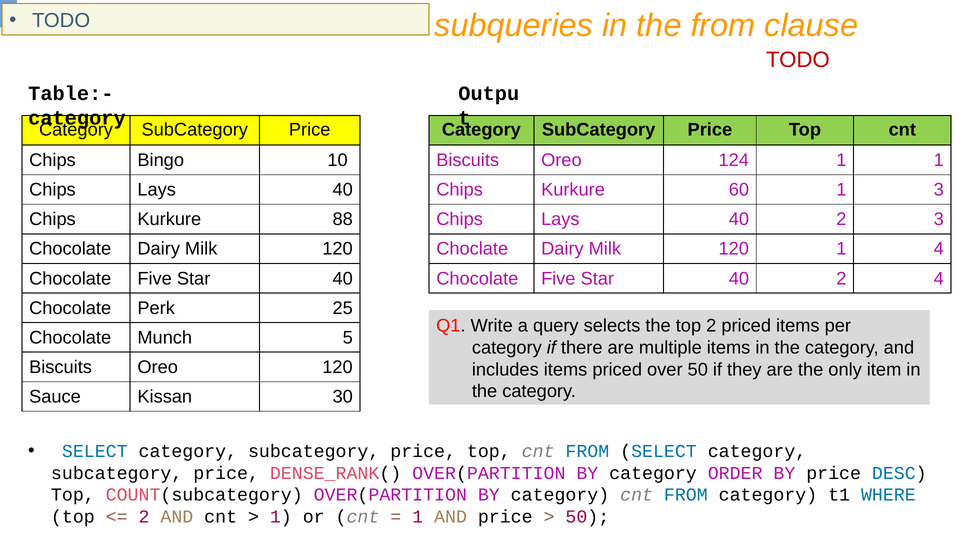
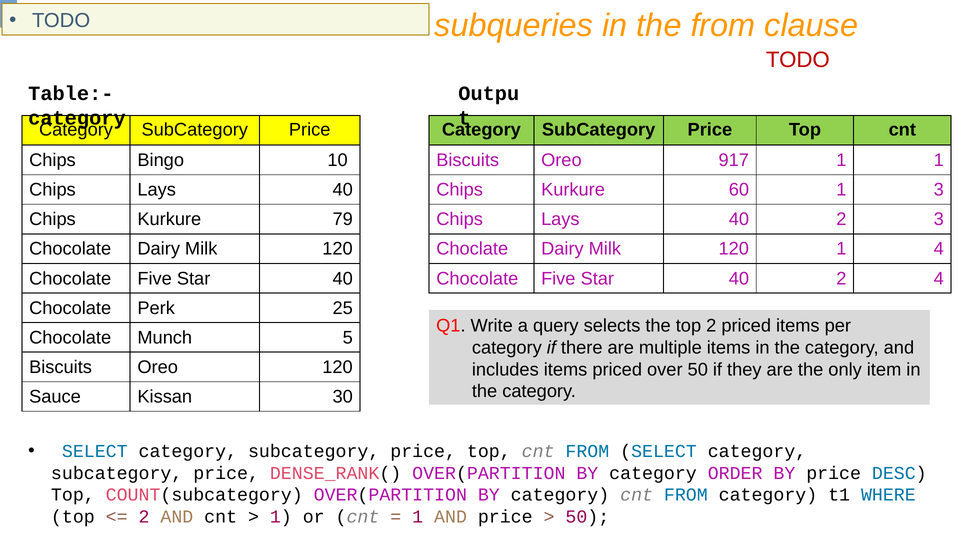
124: 124 -> 917 (734, 160)
88: 88 -> 79 (343, 219)
